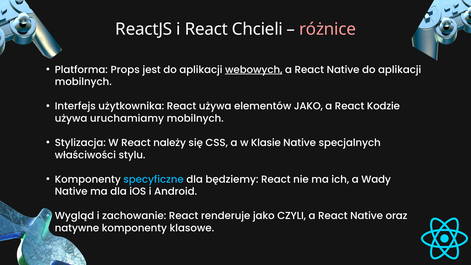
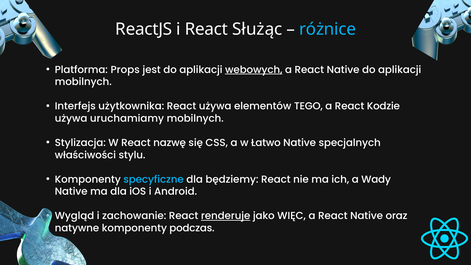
Chcieli: Chcieli -> Służąc (257, 29)
różnice colour: pink -> light blue (327, 29)
elementów JAKO: JAKO -> TEGO (308, 106)
należy: należy -> nazwę (170, 143)
Klasie: Klasie -> Łatwo (266, 143)
renderuje underline: none -> present (226, 216)
CZYLI: CZYLI -> WIĘC (292, 216)
klasowe: klasowe -> podczas (192, 228)
